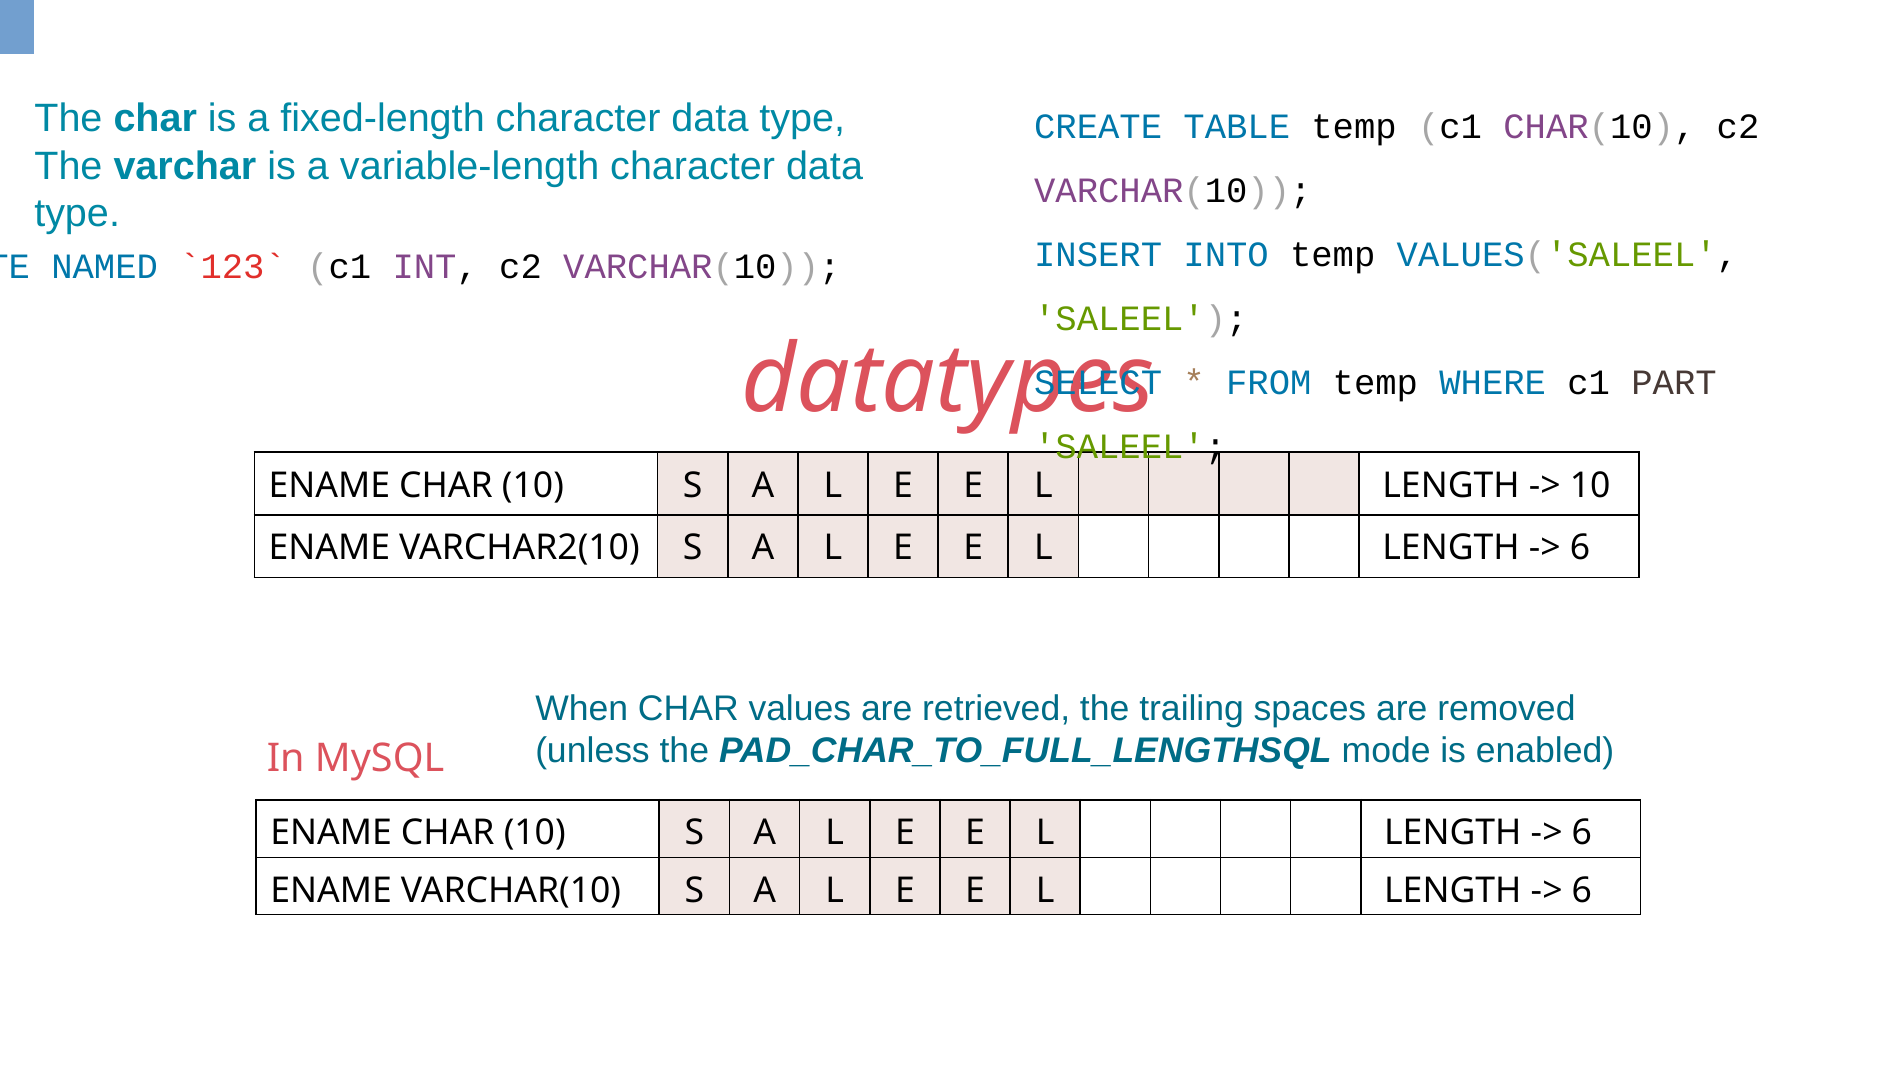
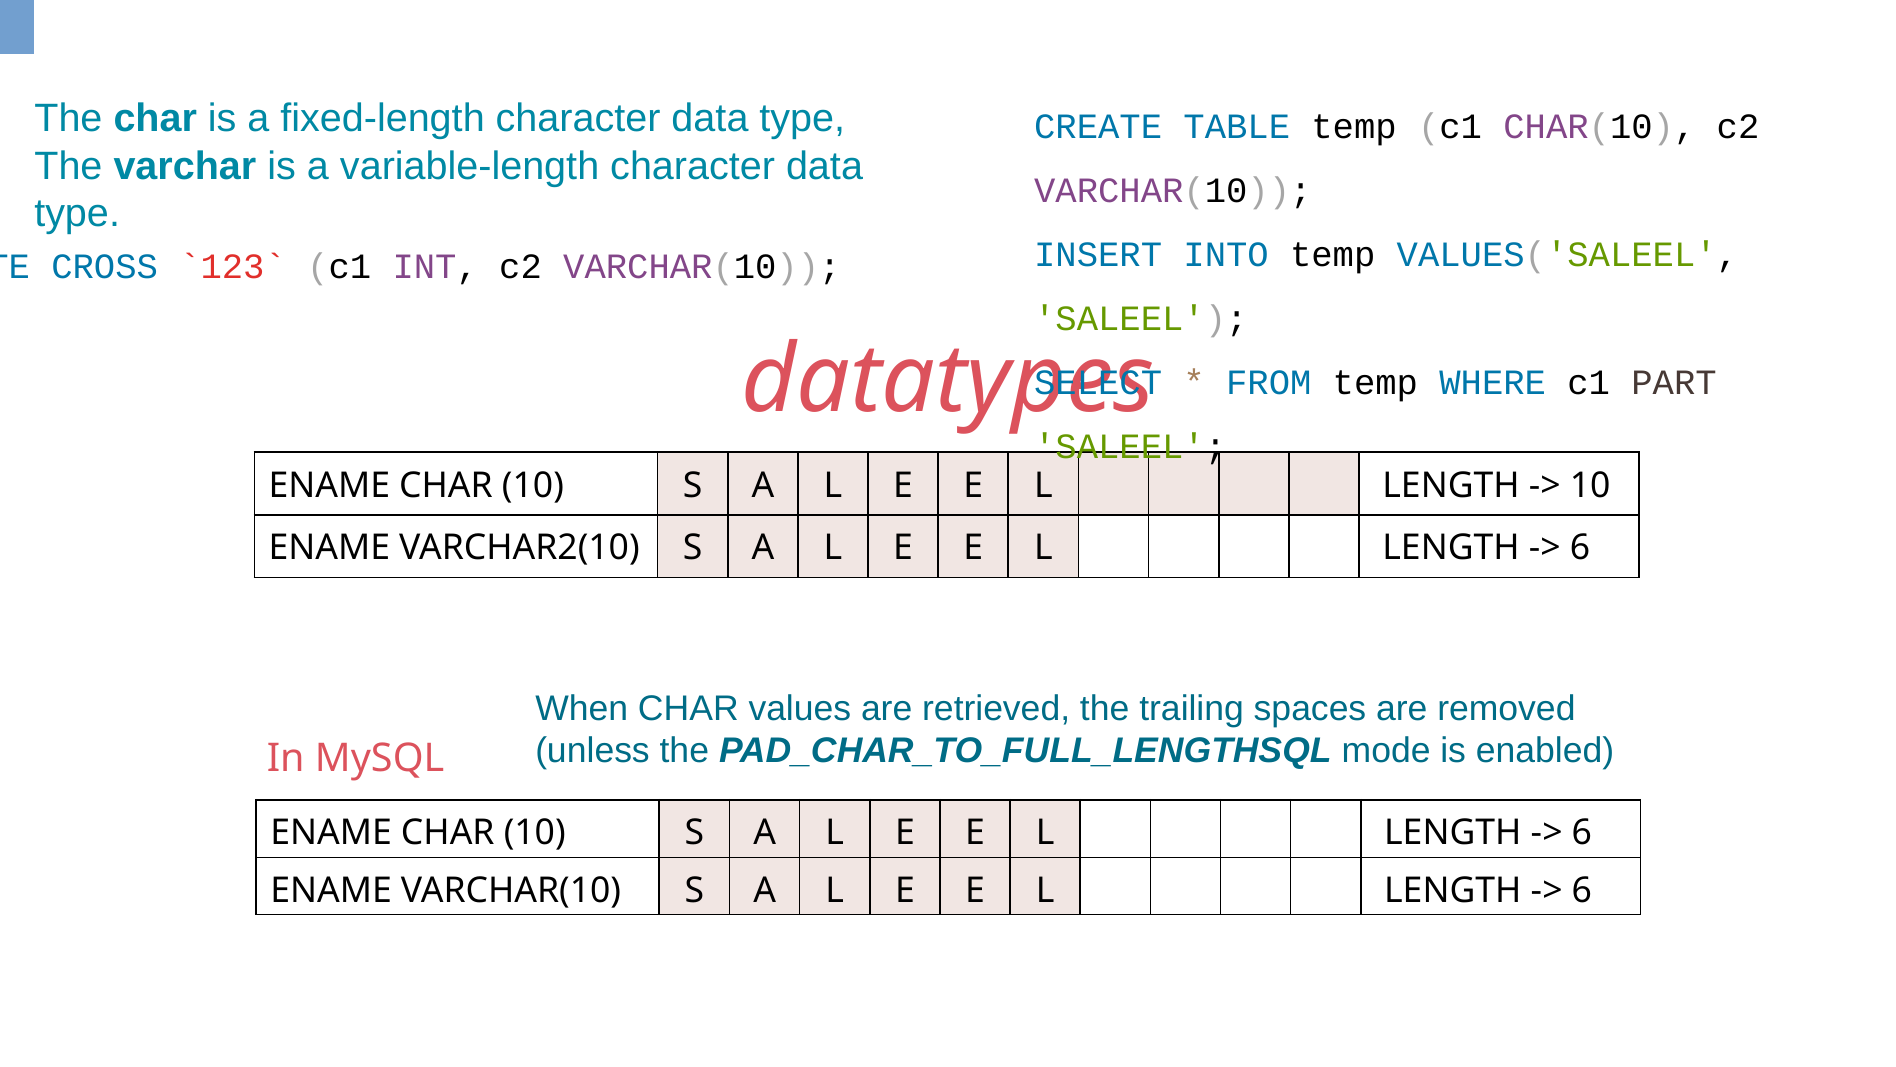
NAMED: NAMED -> CROSS (105, 267)
